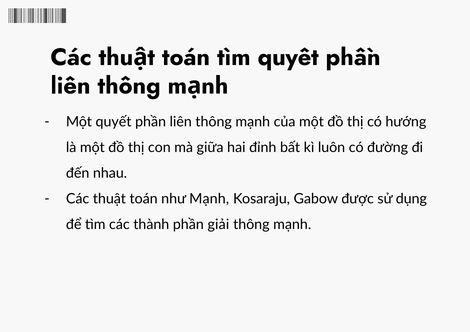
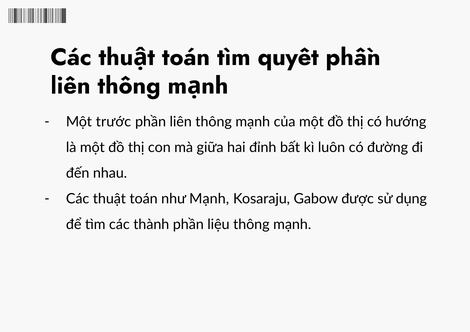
Một quyết: quyết -> trước (113, 122)
giải: giải -> liệu (218, 224)
